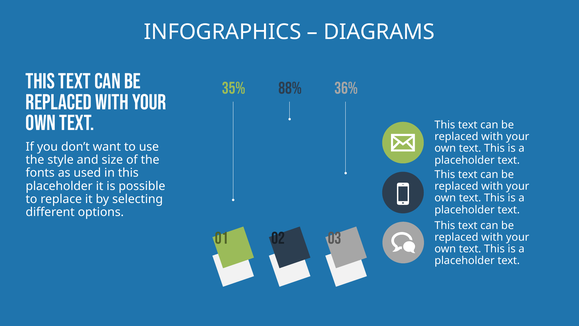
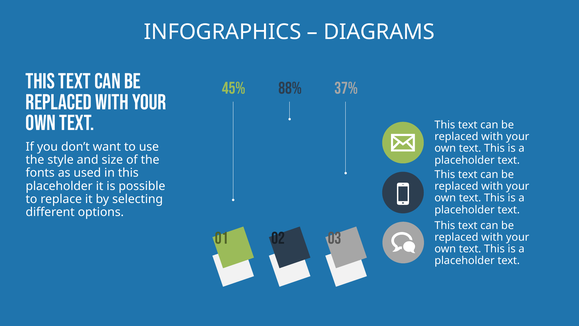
35%: 35% -> 45% (234, 88)
36%: 36% -> 37% (346, 88)
